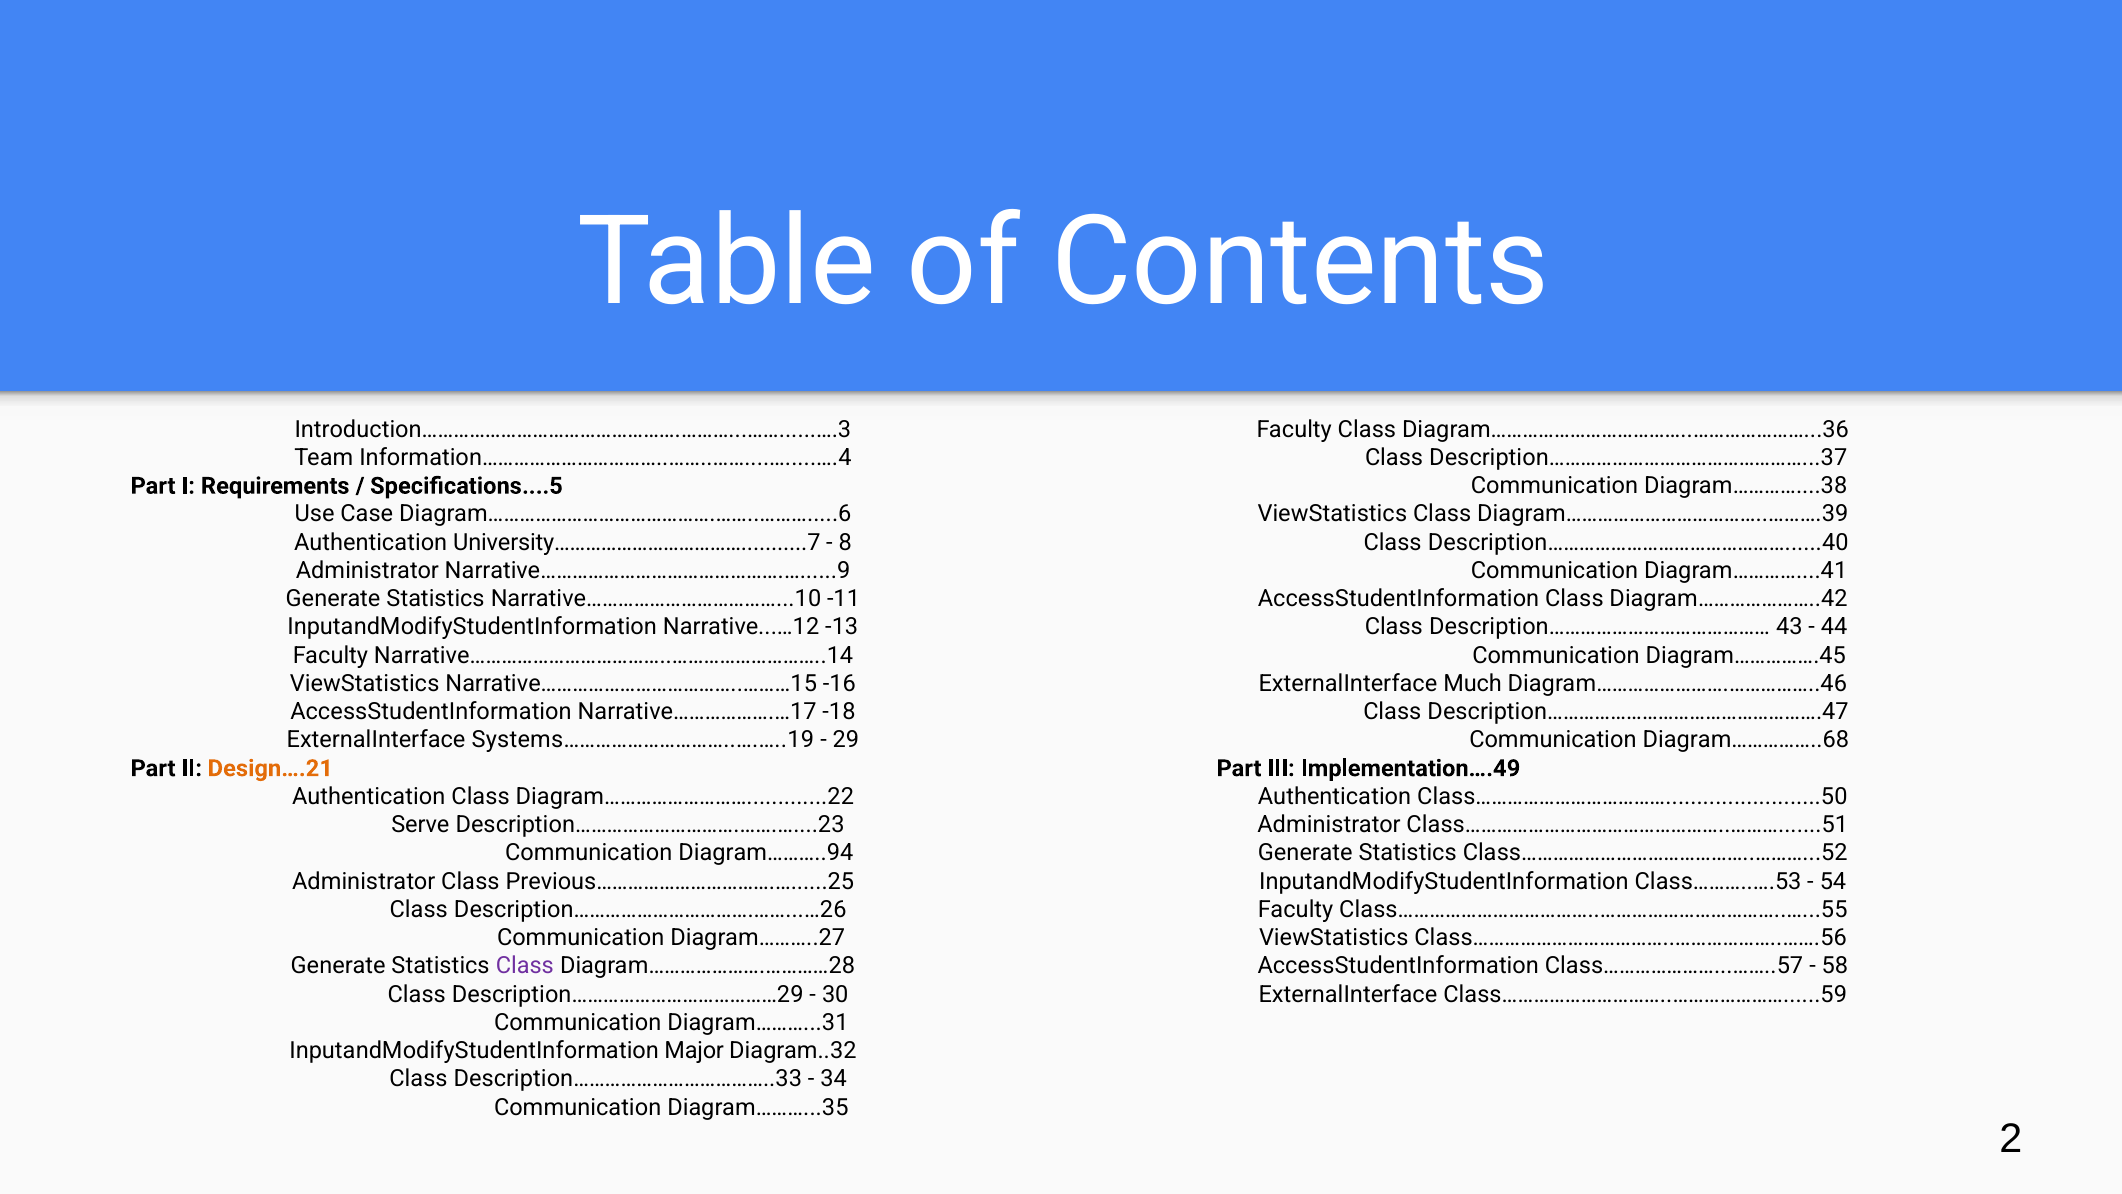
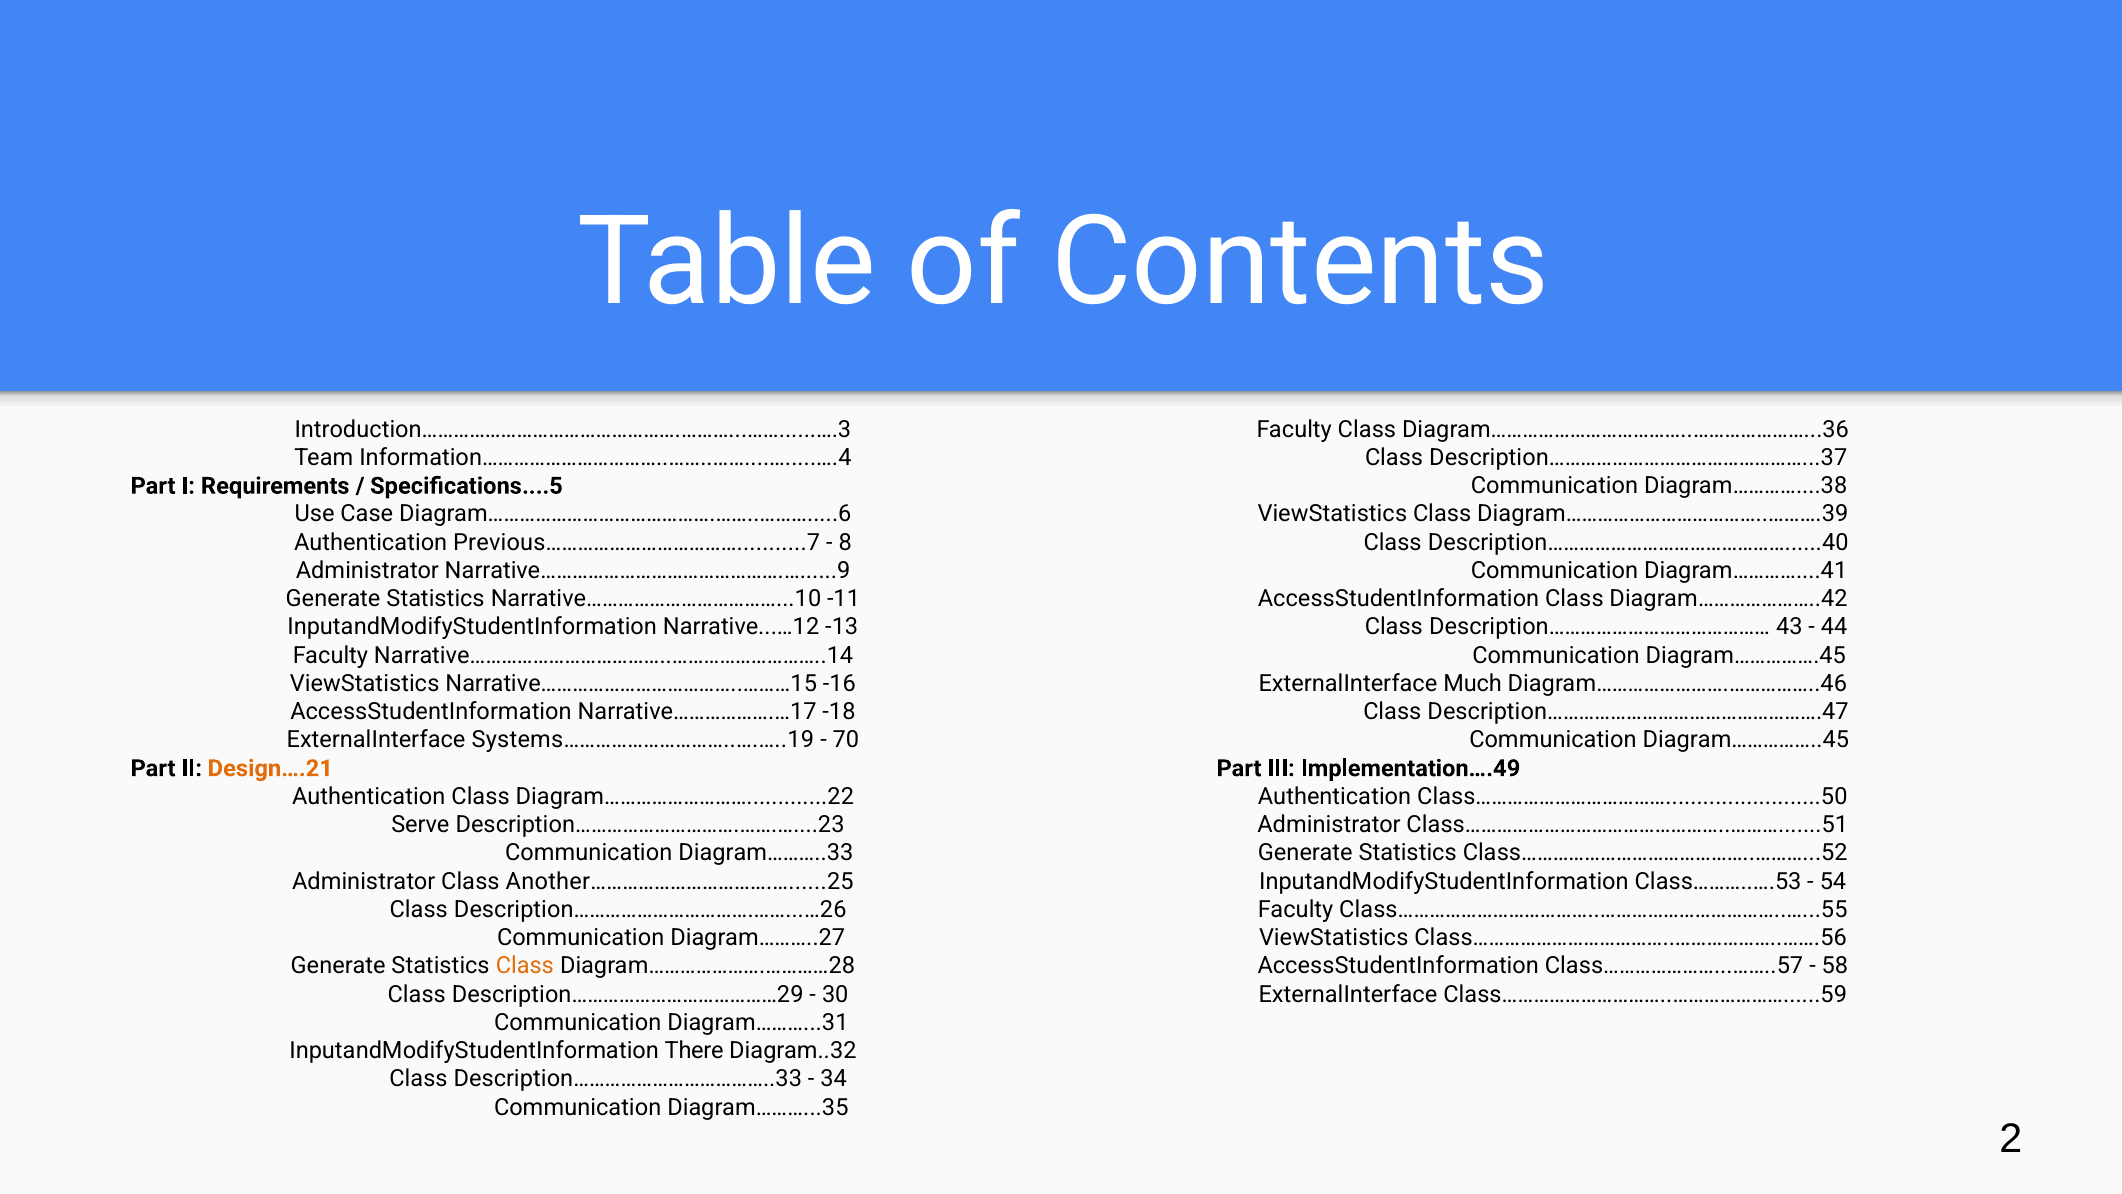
University………………………………...........7: University………………………………...........7 -> Previous………………………………...........7 (637, 542)
29: 29 -> 70 (846, 740)
Diagram……………..68: Diagram……………..68 -> Diagram……………..45 (1746, 740)
Diagram………..94: Diagram………..94 -> Diagram………..33 (766, 853)
Previous…………………………….…......25: Previous…………………………….…......25 -> Another…………………………….…......25 (680, 881)
Class colour: purple -> orange (525, 966)
Major: Major -> There (694, 1051)
